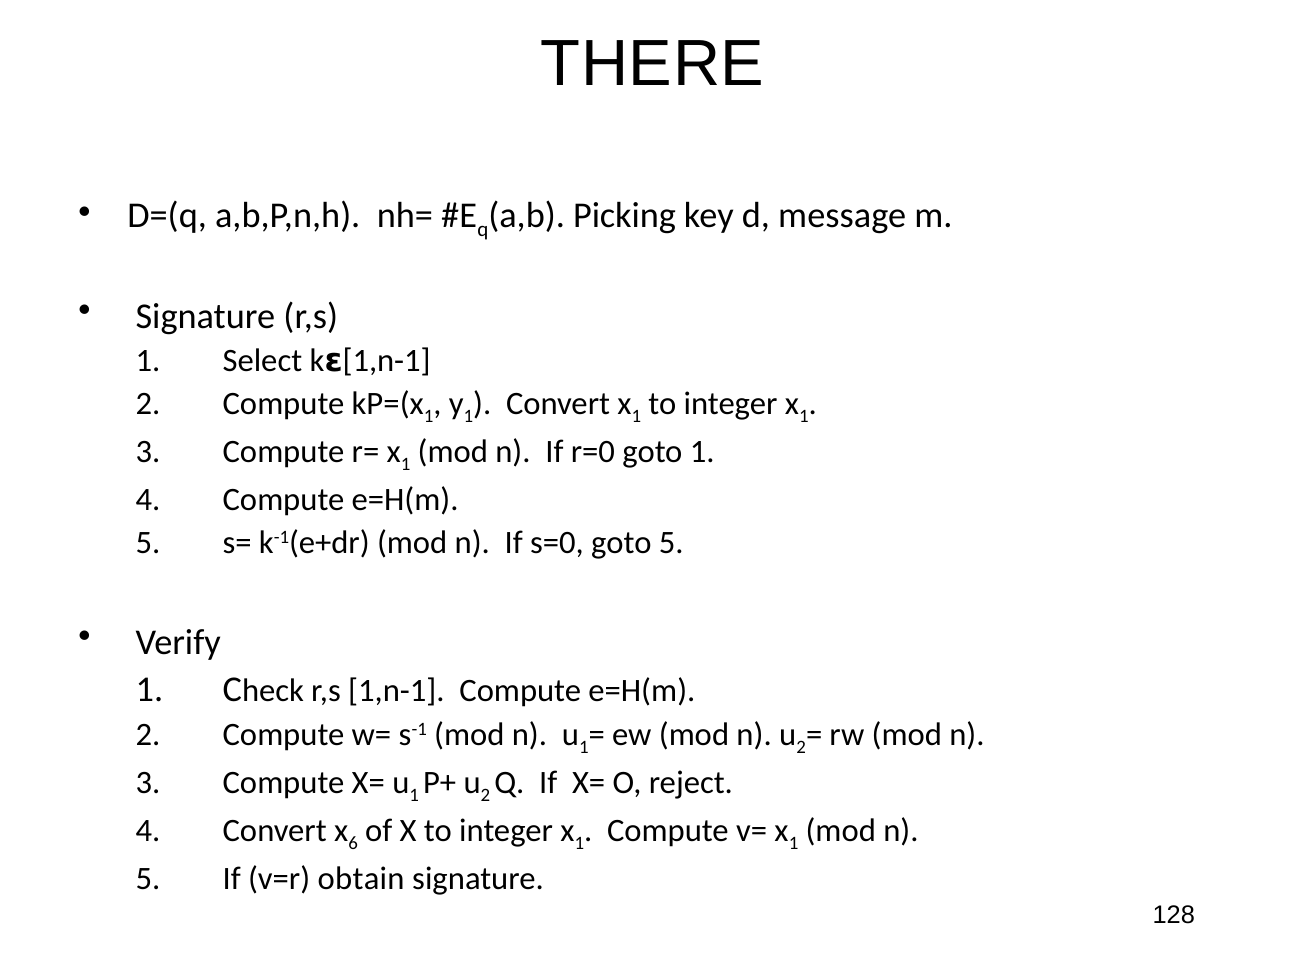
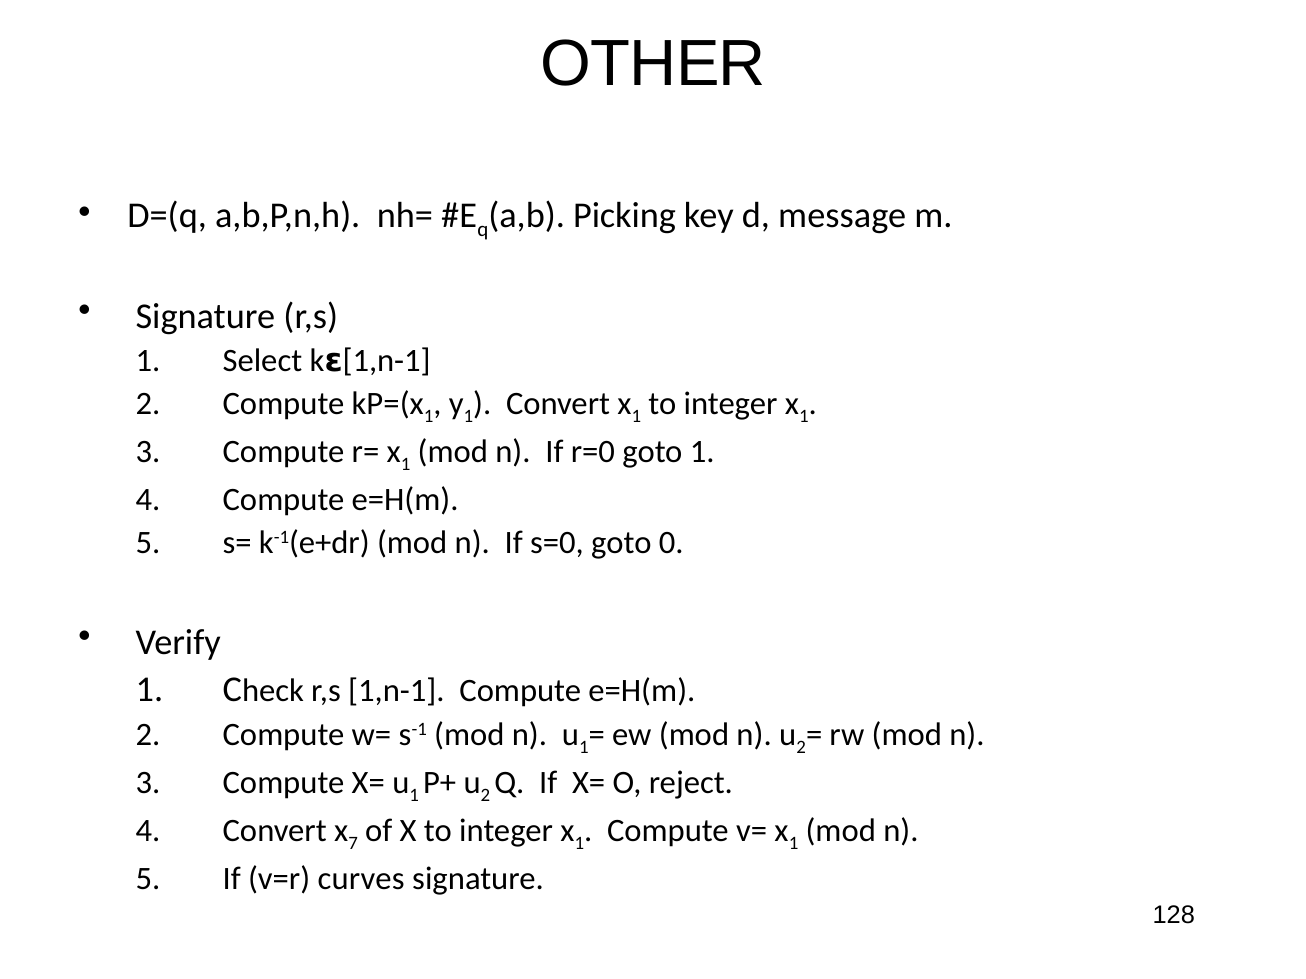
THERE: THERE -> OTHER (653, 64)
goto 5: 5 -> 0 (671, 543)
6: 6 -> 7 (353, 844)
obtain: obtain -> curves (361, 879)
